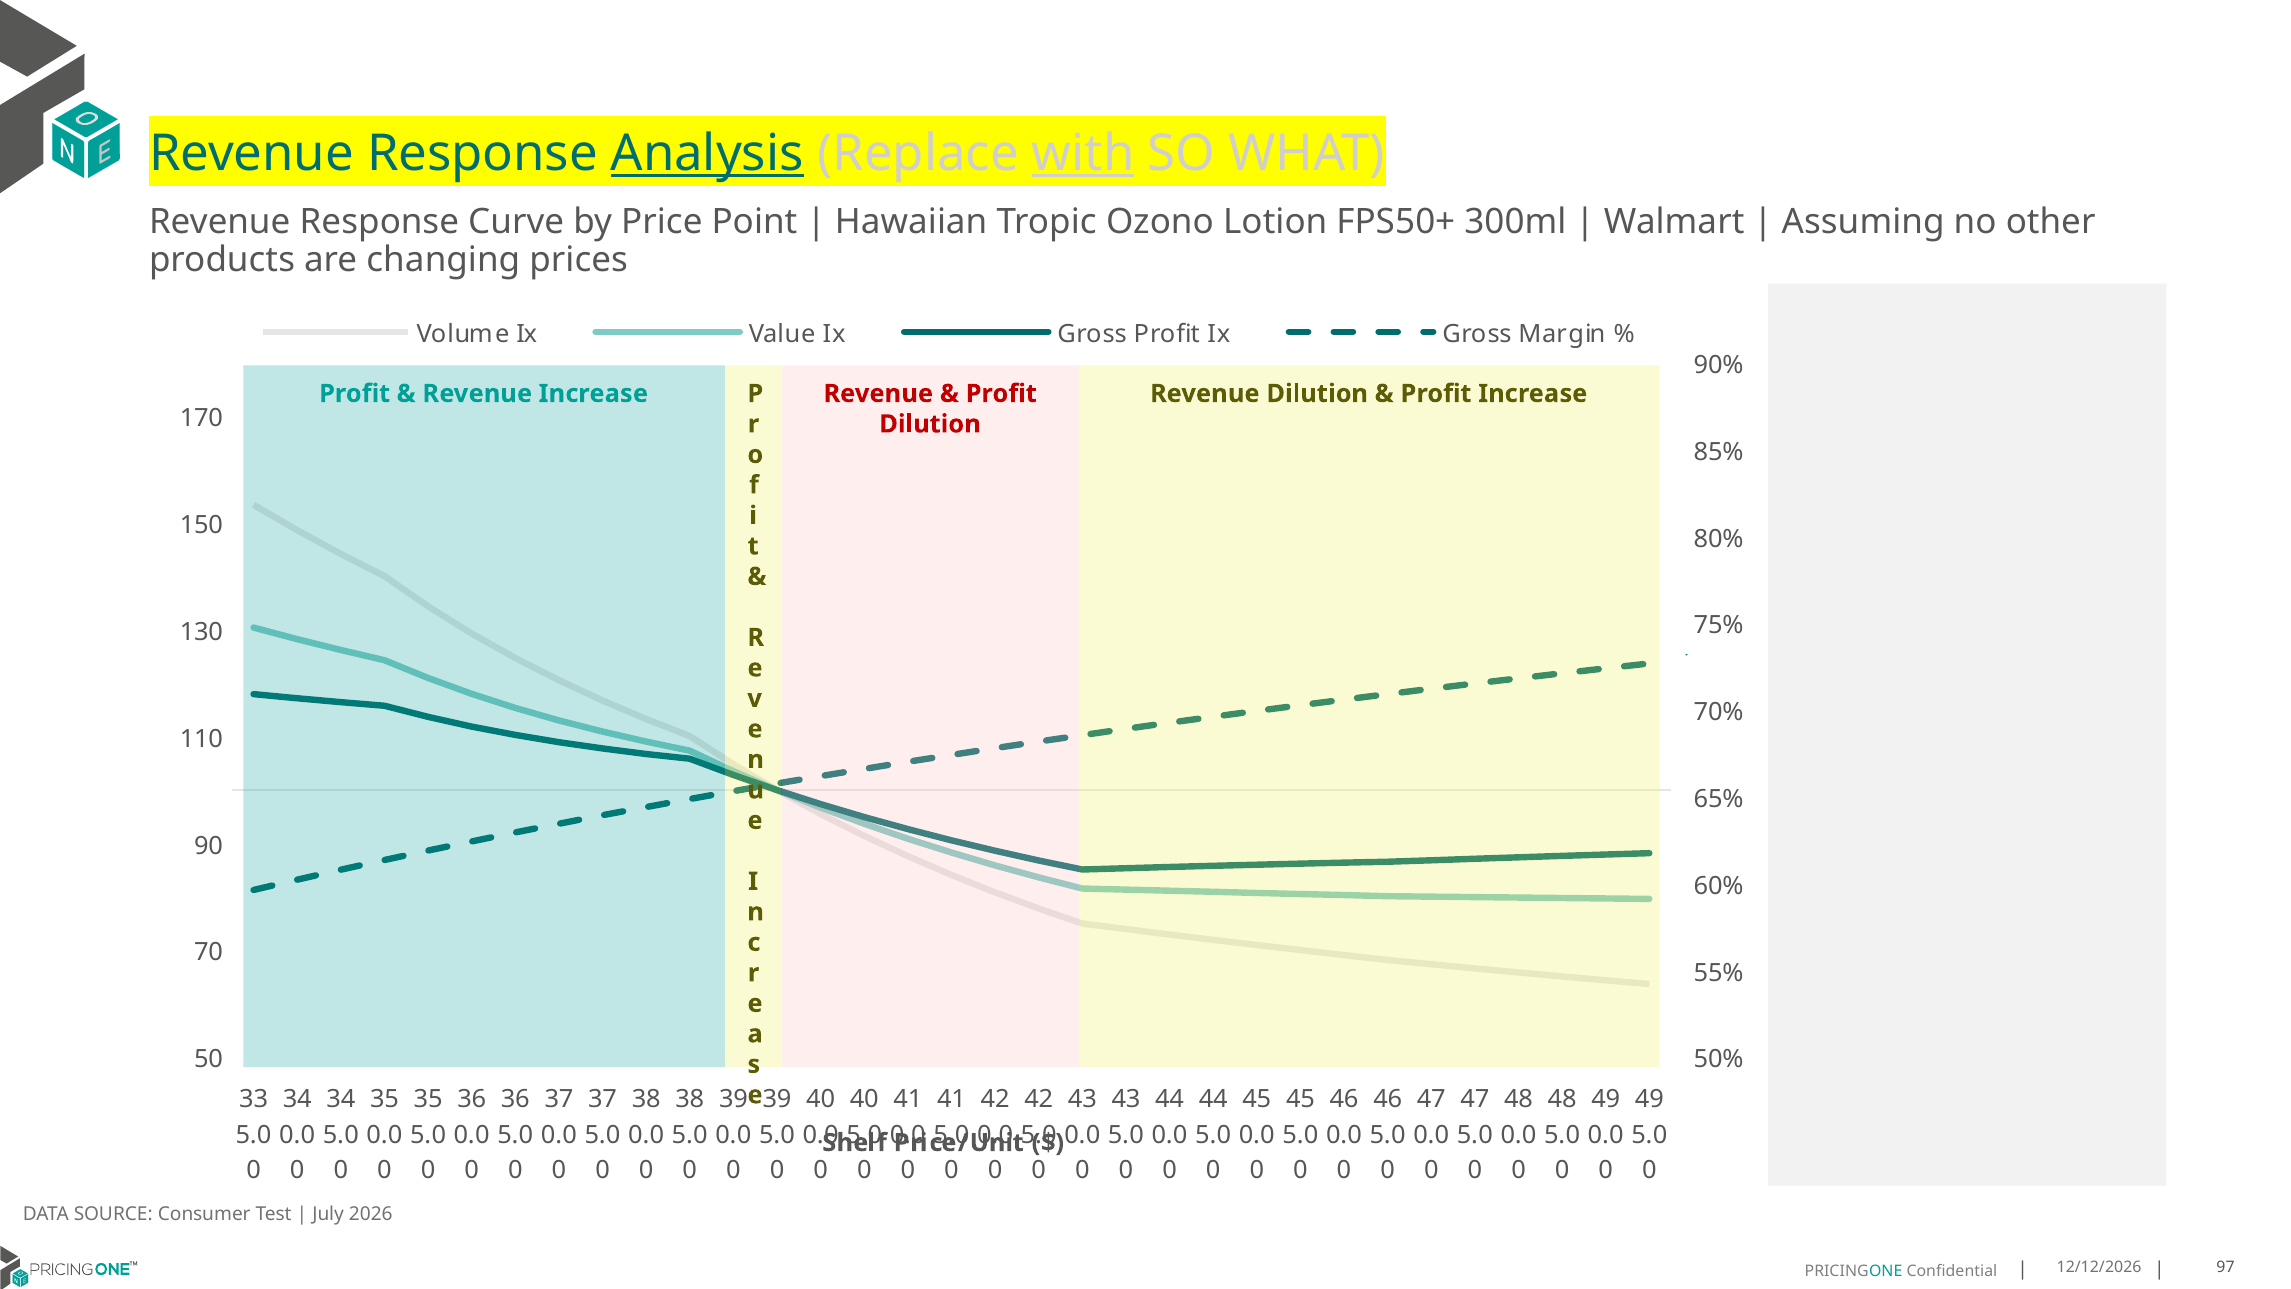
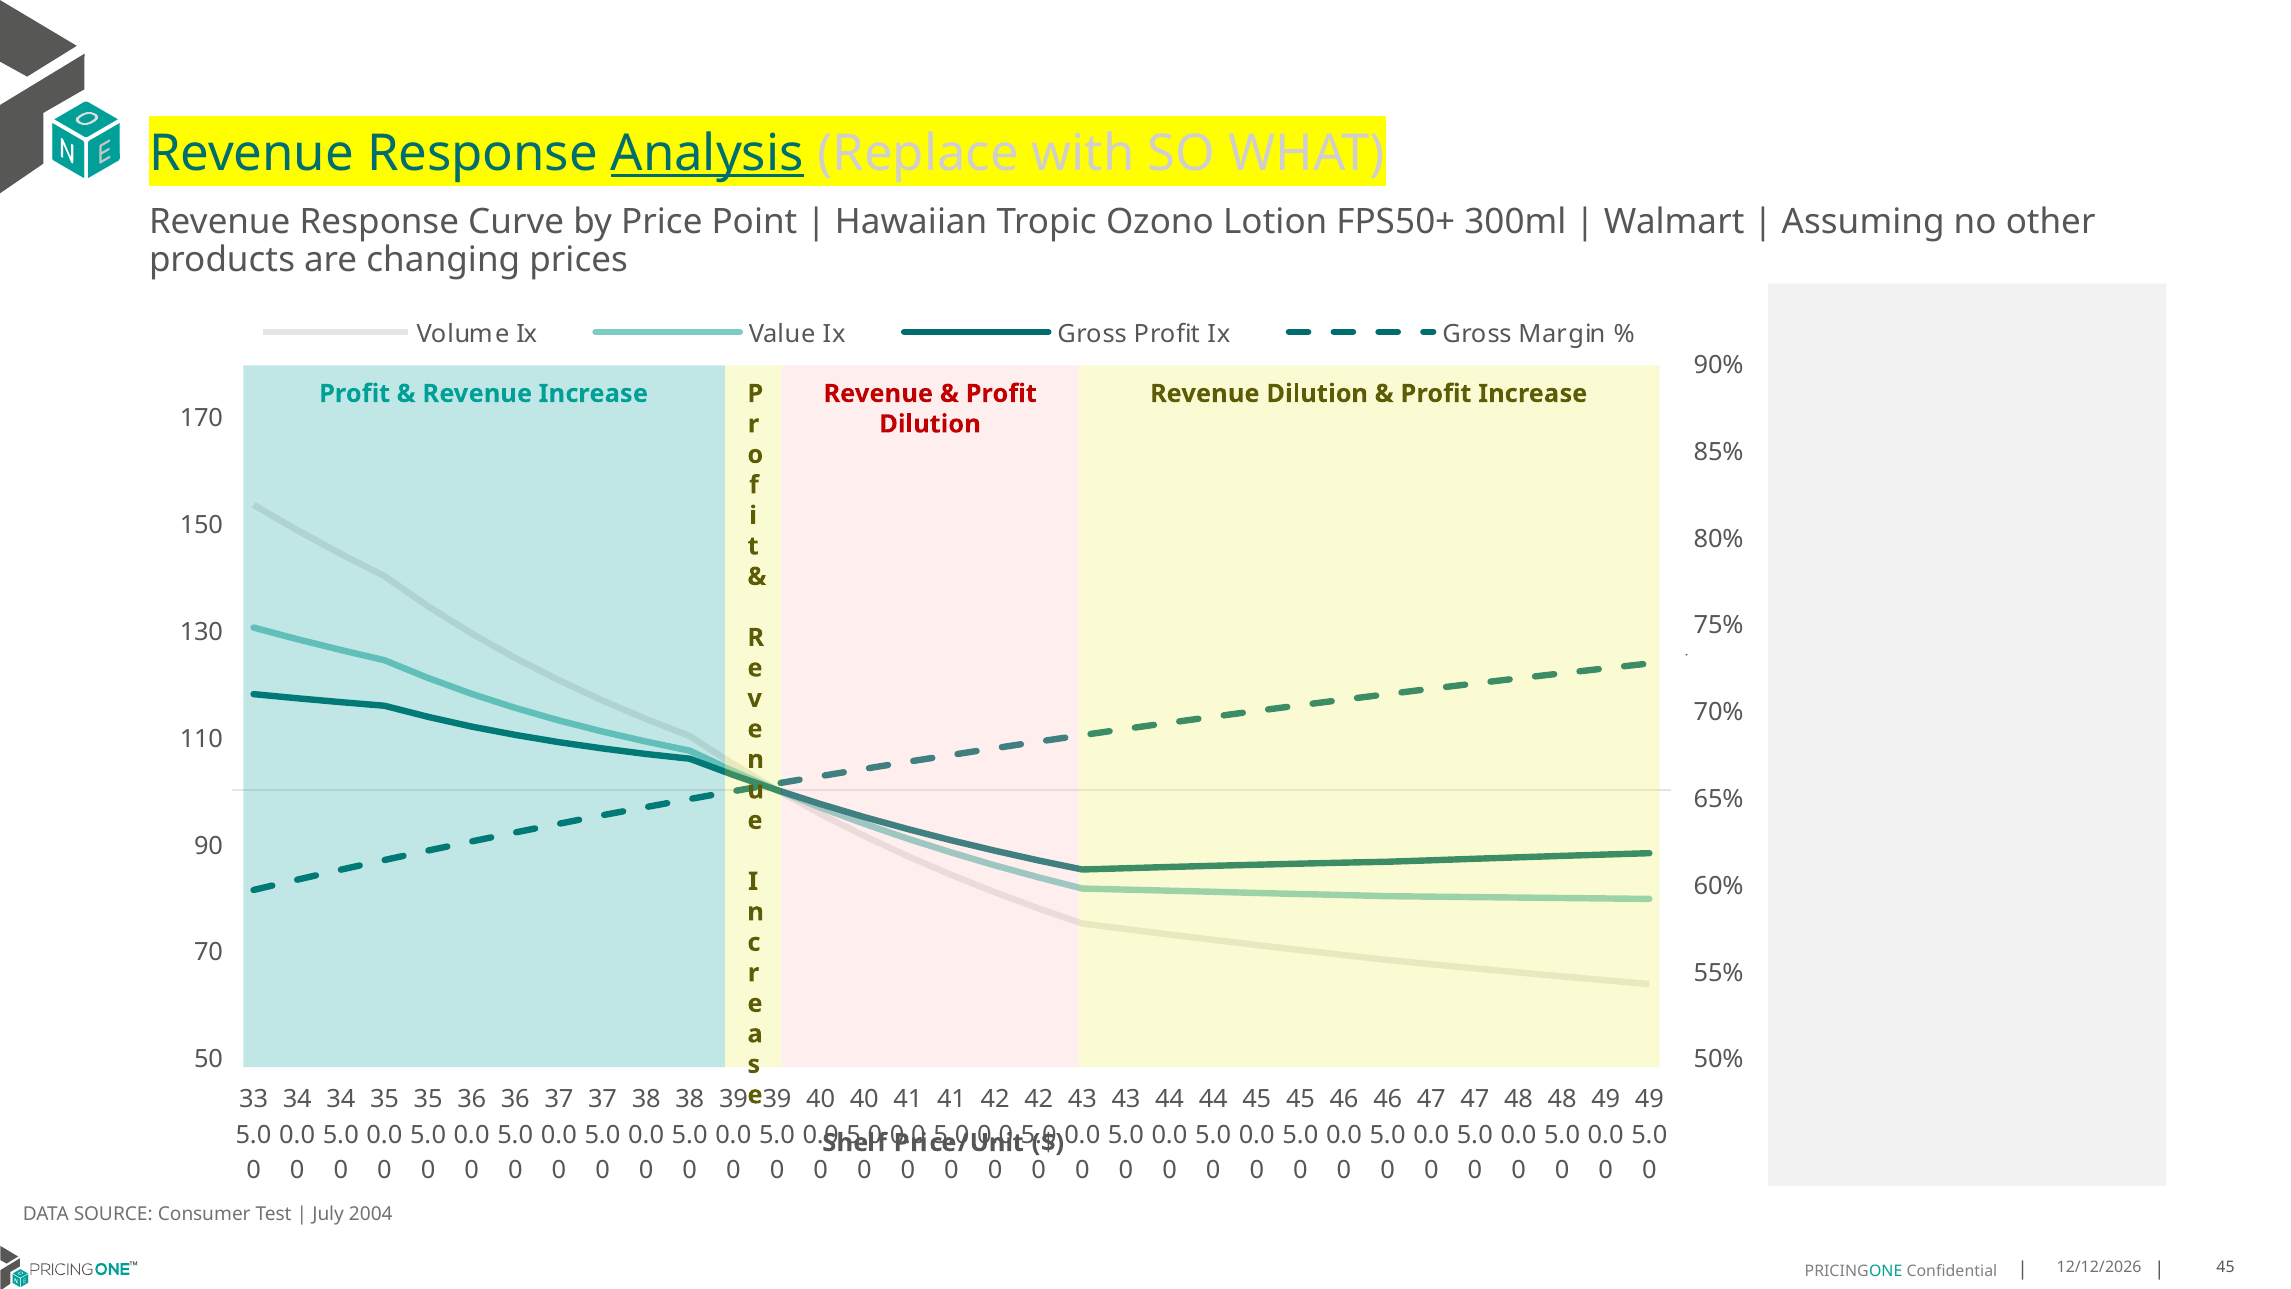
with underline: present -> none (1083, 154)
2026: 2026 -> 2004 (371, 1214)
97: 97 -> 45 (2226, 1267)
